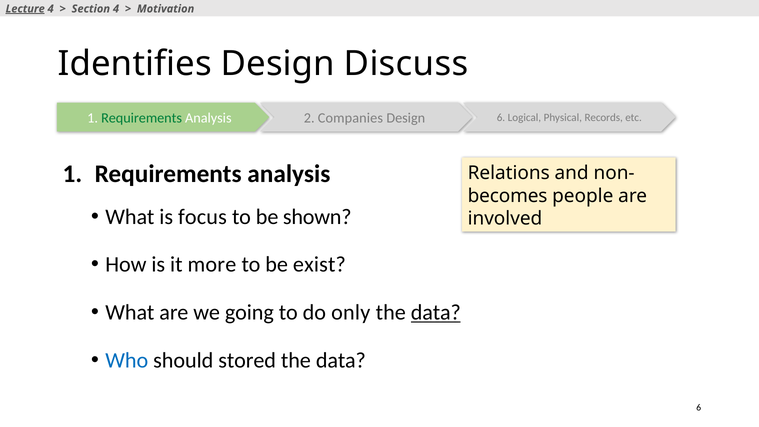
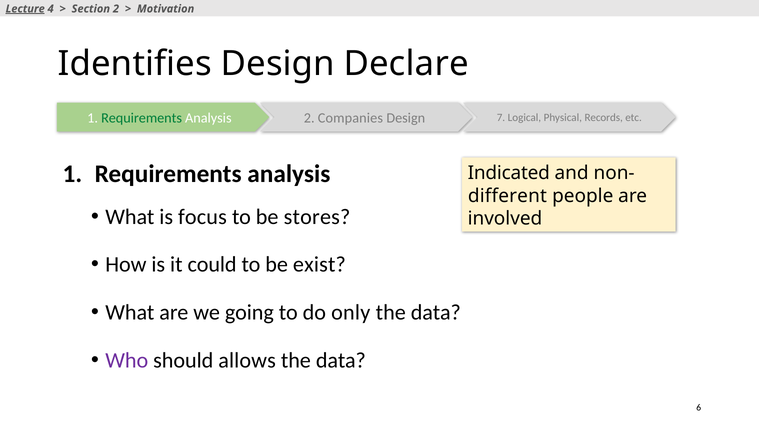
Section 4: 4 -> 2 (116, 9)
Discuss: Discuss -> Declare (406, 64)
Design 6: 6 -> 7 (501, 118)
Relations: Relations -> Indicated (509, 173)
becomes: becomes -> different (507, 196)
shown: shown -> stores (317, 217)
more: more -> could (212, 265)
data underline: present -> none (436, 312)
Who colour: blue -> purple (127, 360)
stored: stored -> allows (247, 360)
